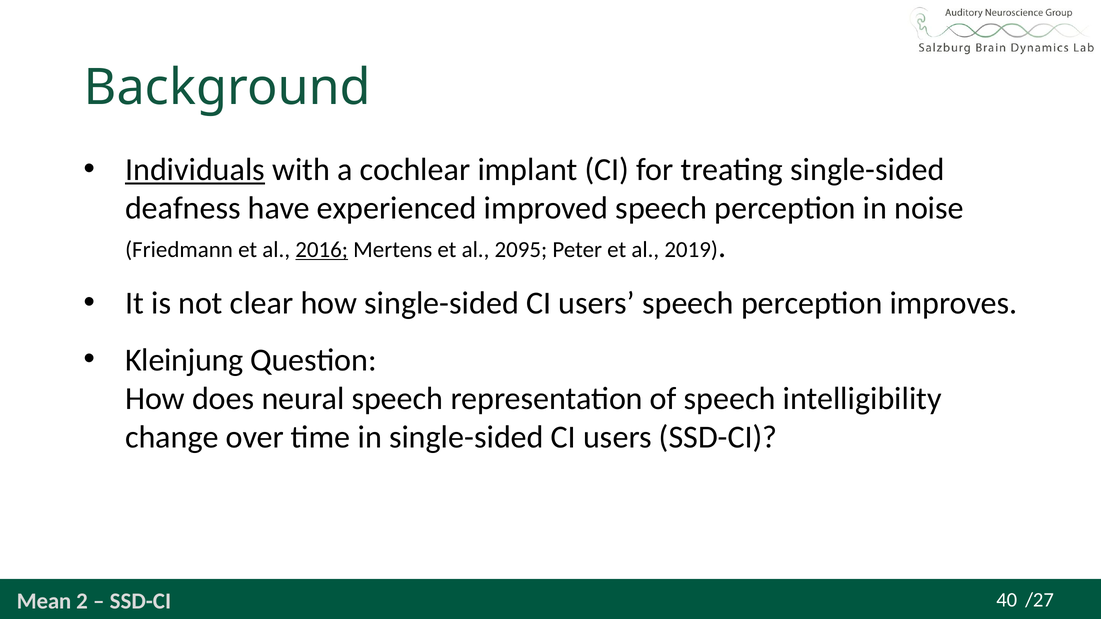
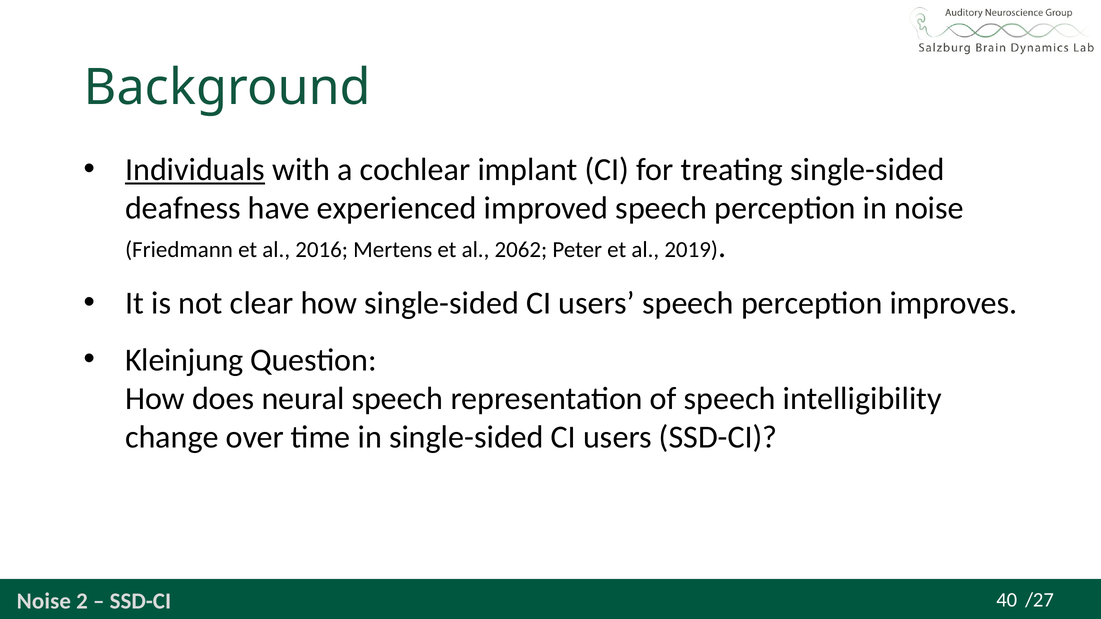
2016 underline: present -> none (322, 250)
2095: 2095 -> 2062 (521, 250)
Mean: Mean -> Noise (44, 601)
